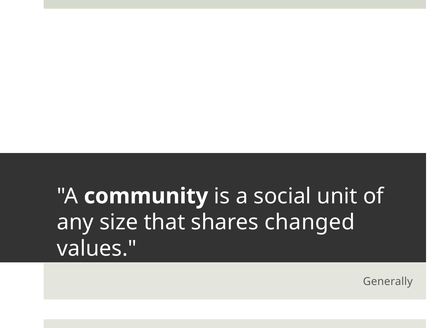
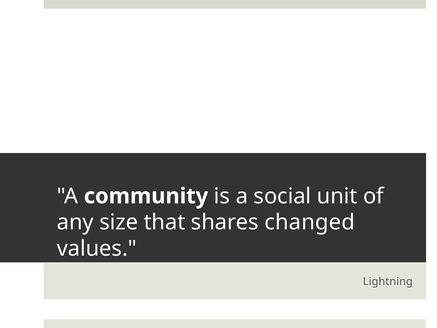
Generally: Generally -> Lightning (388, 281)
